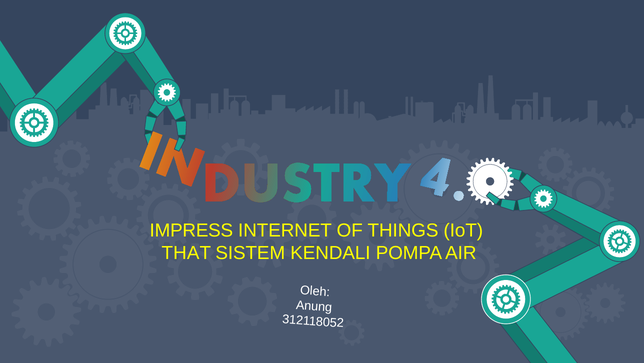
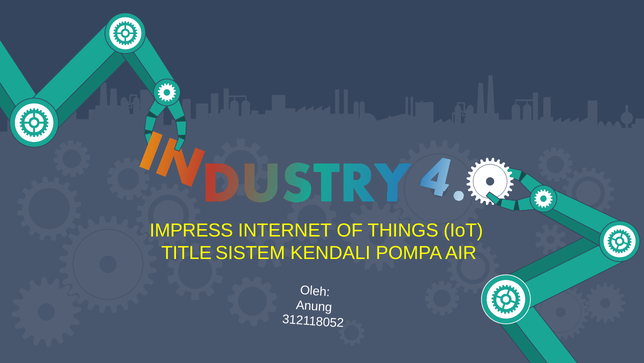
THAT: THAT -> TITLE (186, 252)
